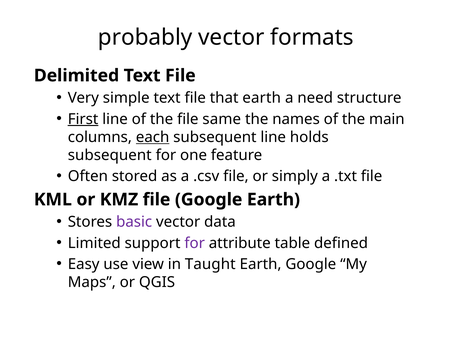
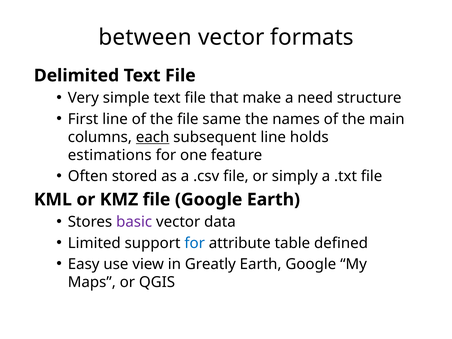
probably: probably -> between (145, 37)
that earth: earth -> make (262, 98)
First underline: present -> none (83, 119)
subsequent: subsequent -> estimations (110, 155)
for colour: purple -> blue (195, 243)
Taught: Taught -> Greatly (210, 264)
